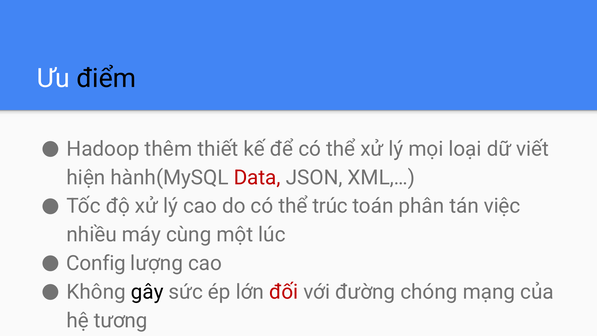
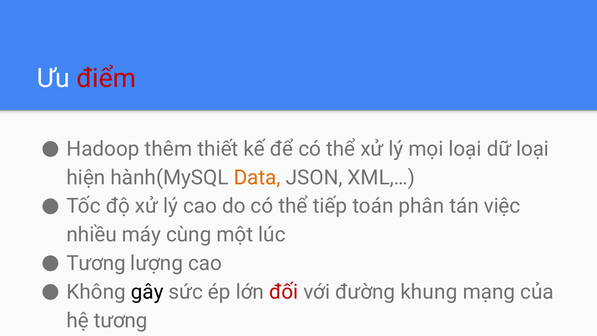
điểm colour: black -> red (106, 78)
dữ viết: viết -> loại (533, 149)
Data colour: red -> orange (257, 177)
trúc: trúc -> tiếp (330, 206)
Config: Config -> Tương (96, 263)
chóng: chóng -> khung (429, 292)
